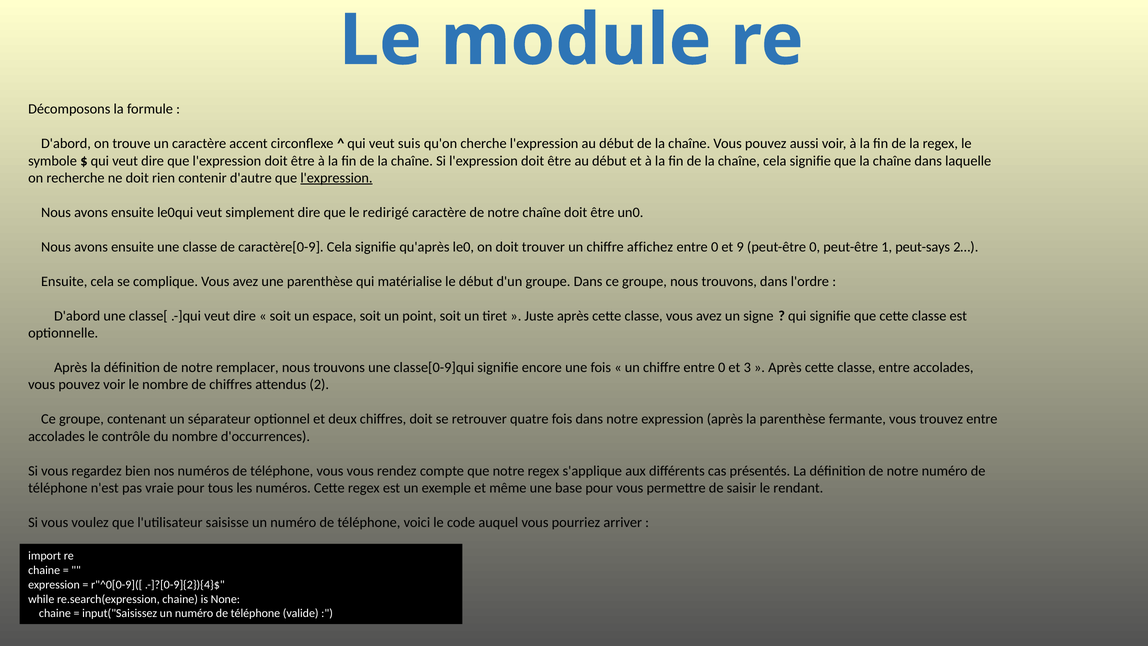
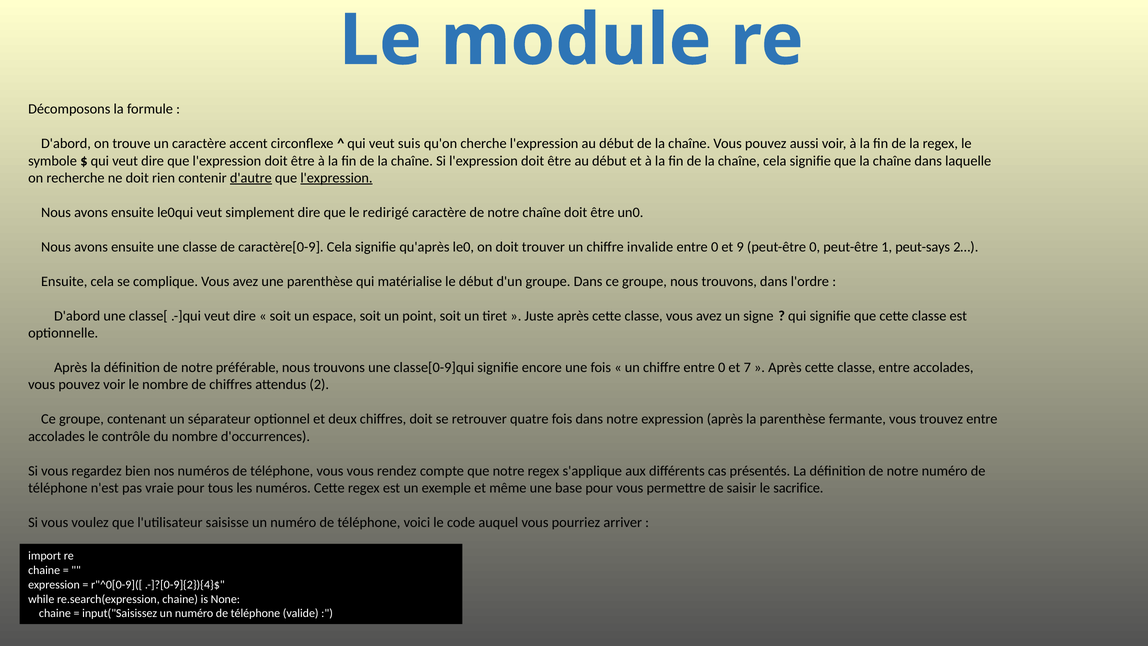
d'autre underline: none -> present (251, 178)
affichez: affichez -> invalide (650, 247)
remplacer: remplacer -> préférable (247, 367)
3: 3 -> 7 (747, 367)
rendant: rendant -> sacrifice (798, 488)
